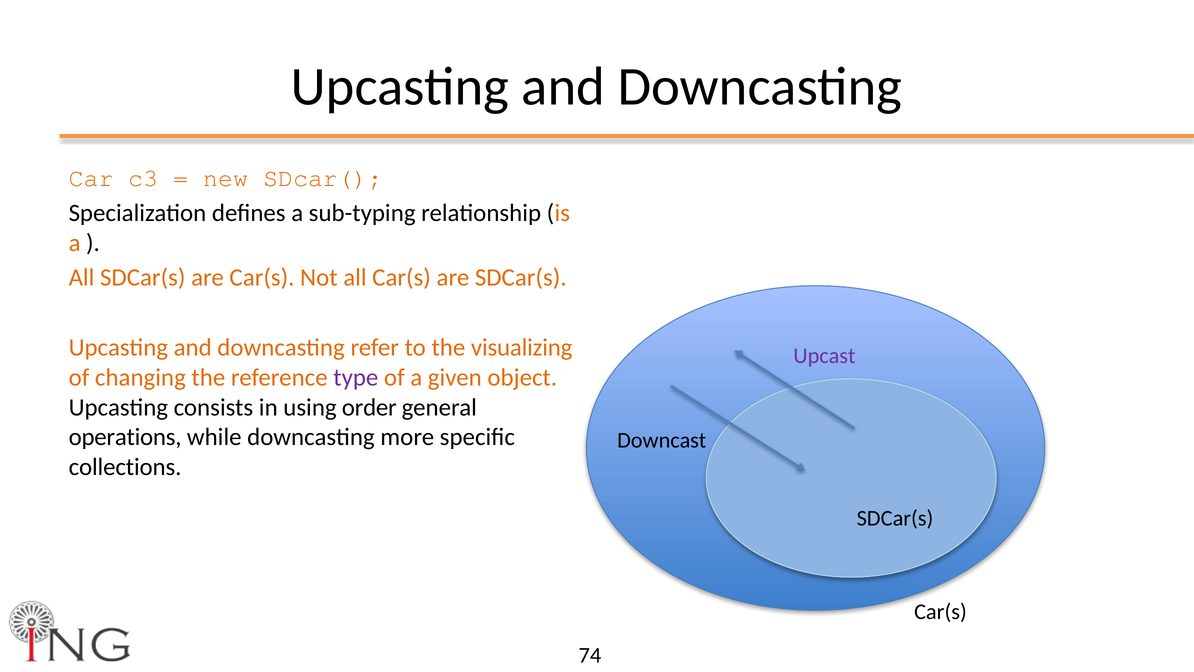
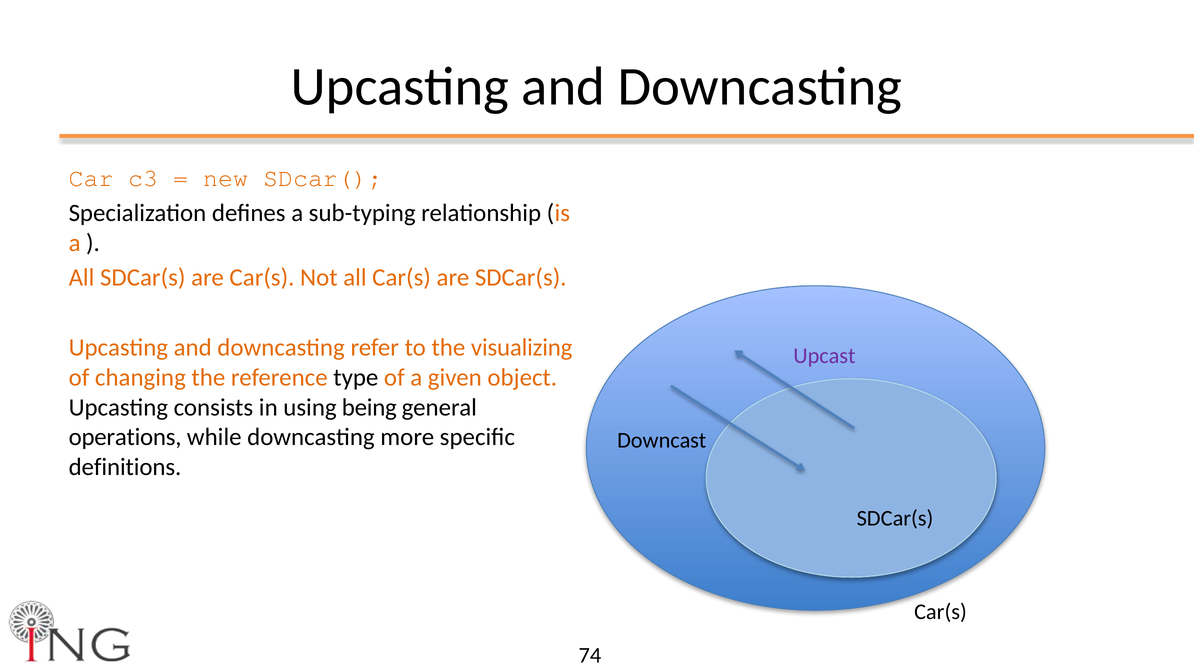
type colour: purple -> black (356, 377)
order: order -> being (369, 407)
collections: collections -> definitions (125, 467)
